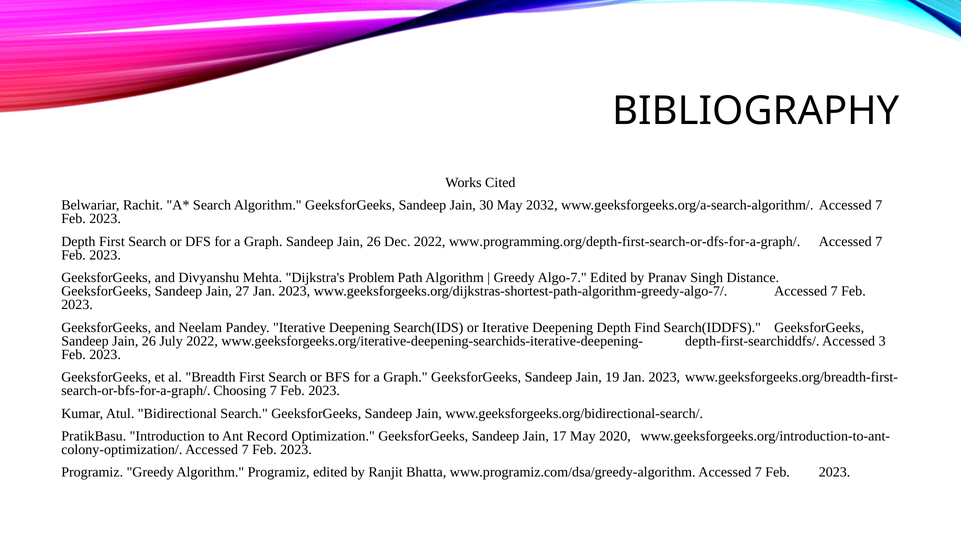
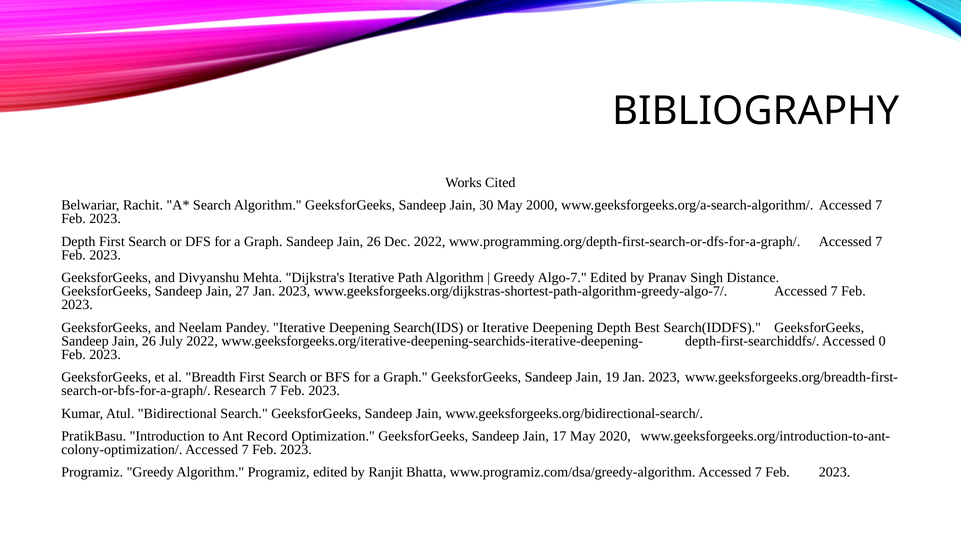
2032: 2032 -> 2000 (542, 205)
Dijkstra's Problem: Problem -> Iterative (371, 278)
Find: Find -> Best (647, 328)
3: 3 -> 0 (882, 341)
Choosing: Choosing -> Research (240, 391)
